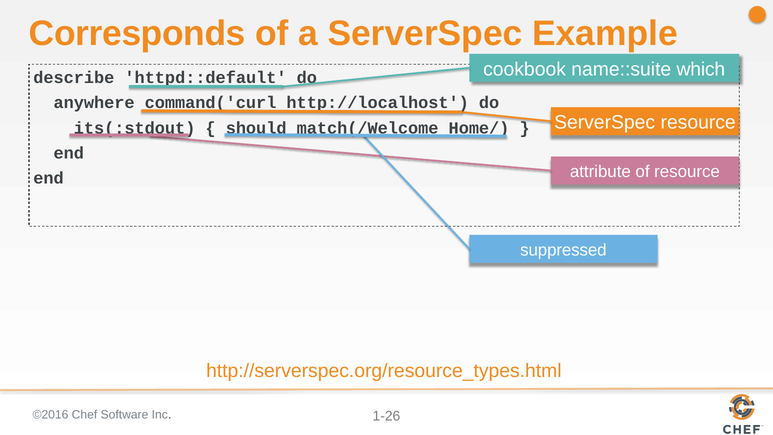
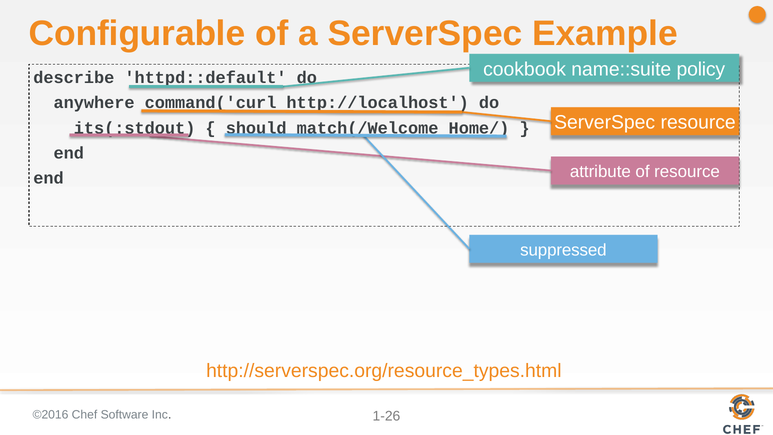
Corresponds: Corresponds -> Configurable (137, 33)
which: which -> policy (701, 69)
